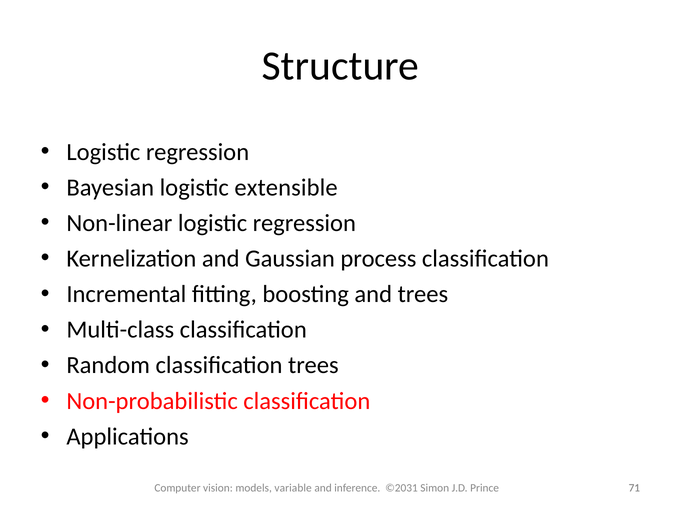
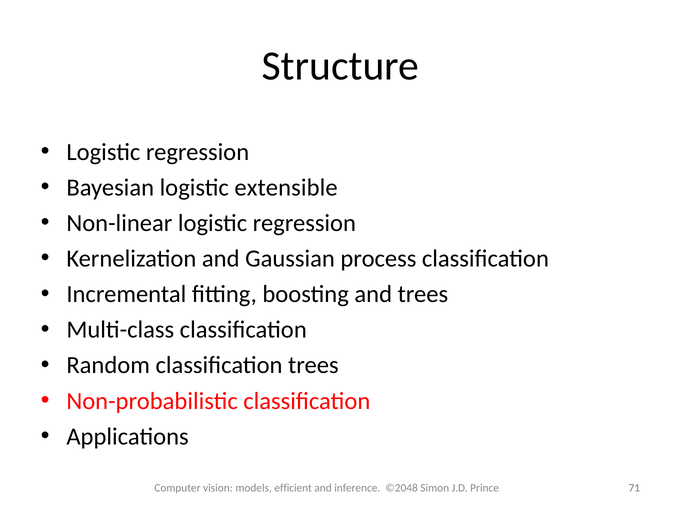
variable: variable -> efficient (293, 488)
©2031: ©2031 -> ©2048 (402, 488)
